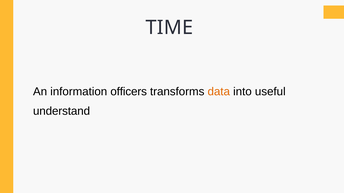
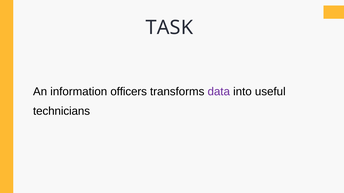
TIME: TIME -> TASK (169, 28)
data colour: orange -> purple (219, 92)
understand: understand -> technicians (62, 111)
